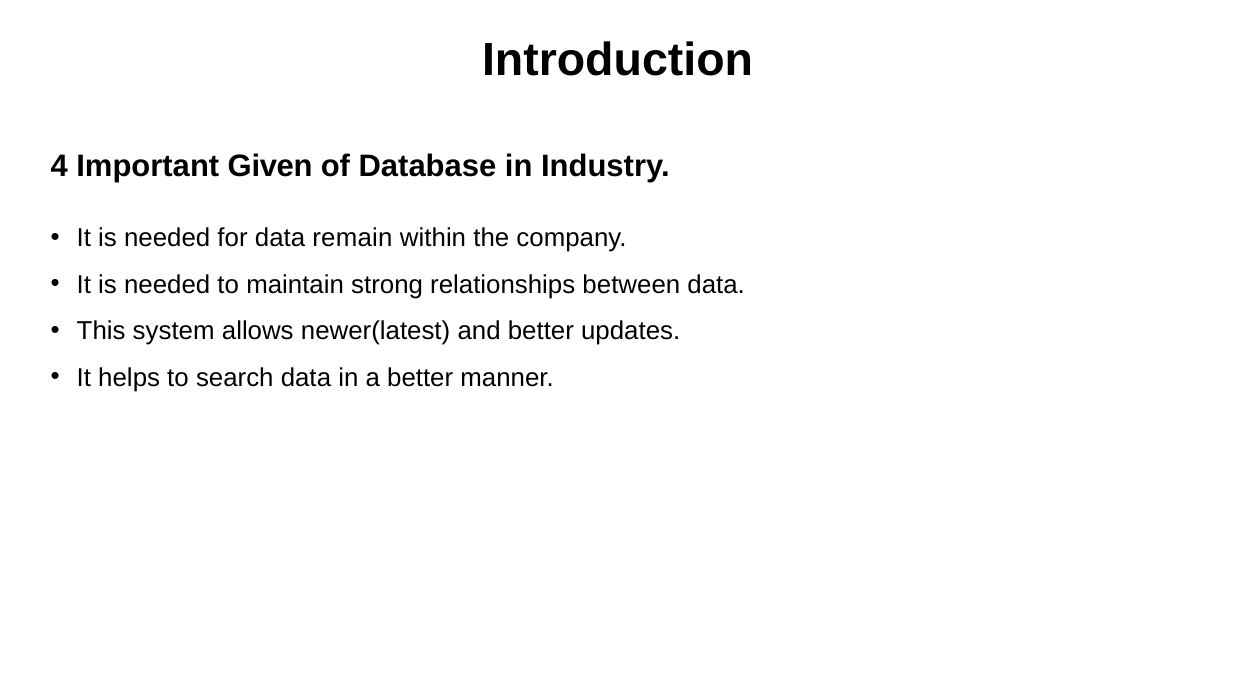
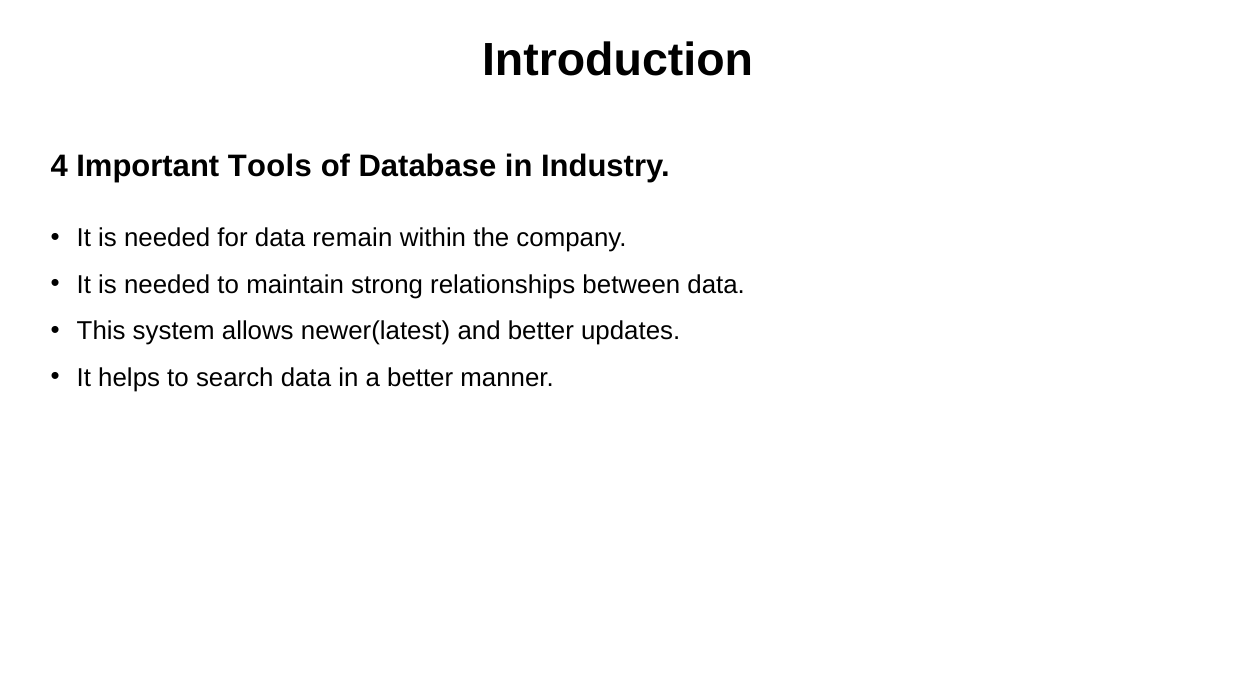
Given: Given -> Tools (270, 166)
